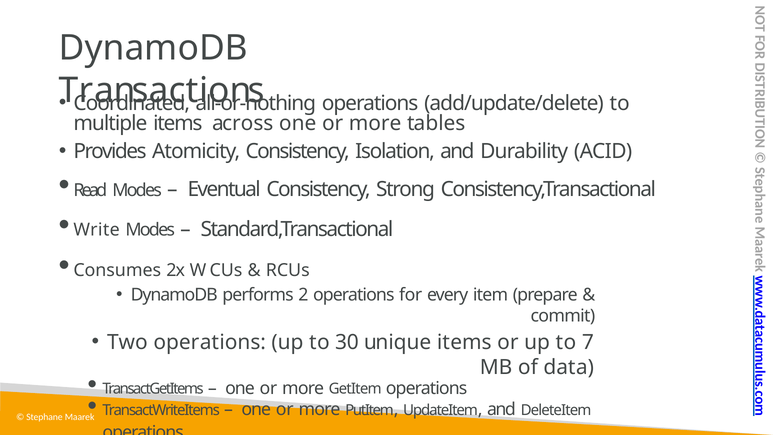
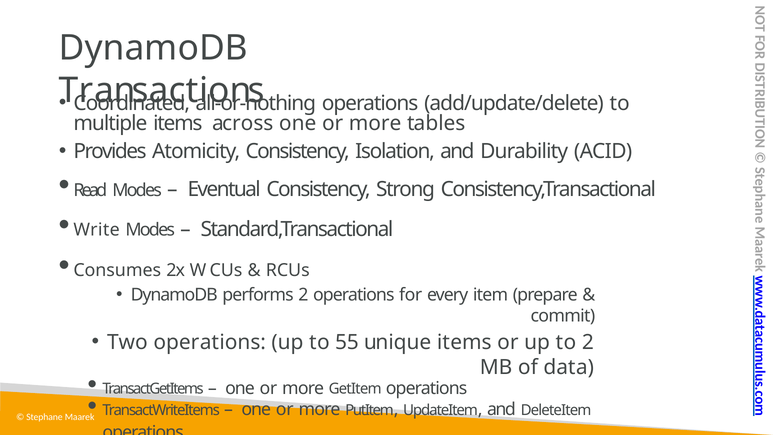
30: 30 -> 55 (347, 342)
to 7: 7 -> 2 (588, 342)
